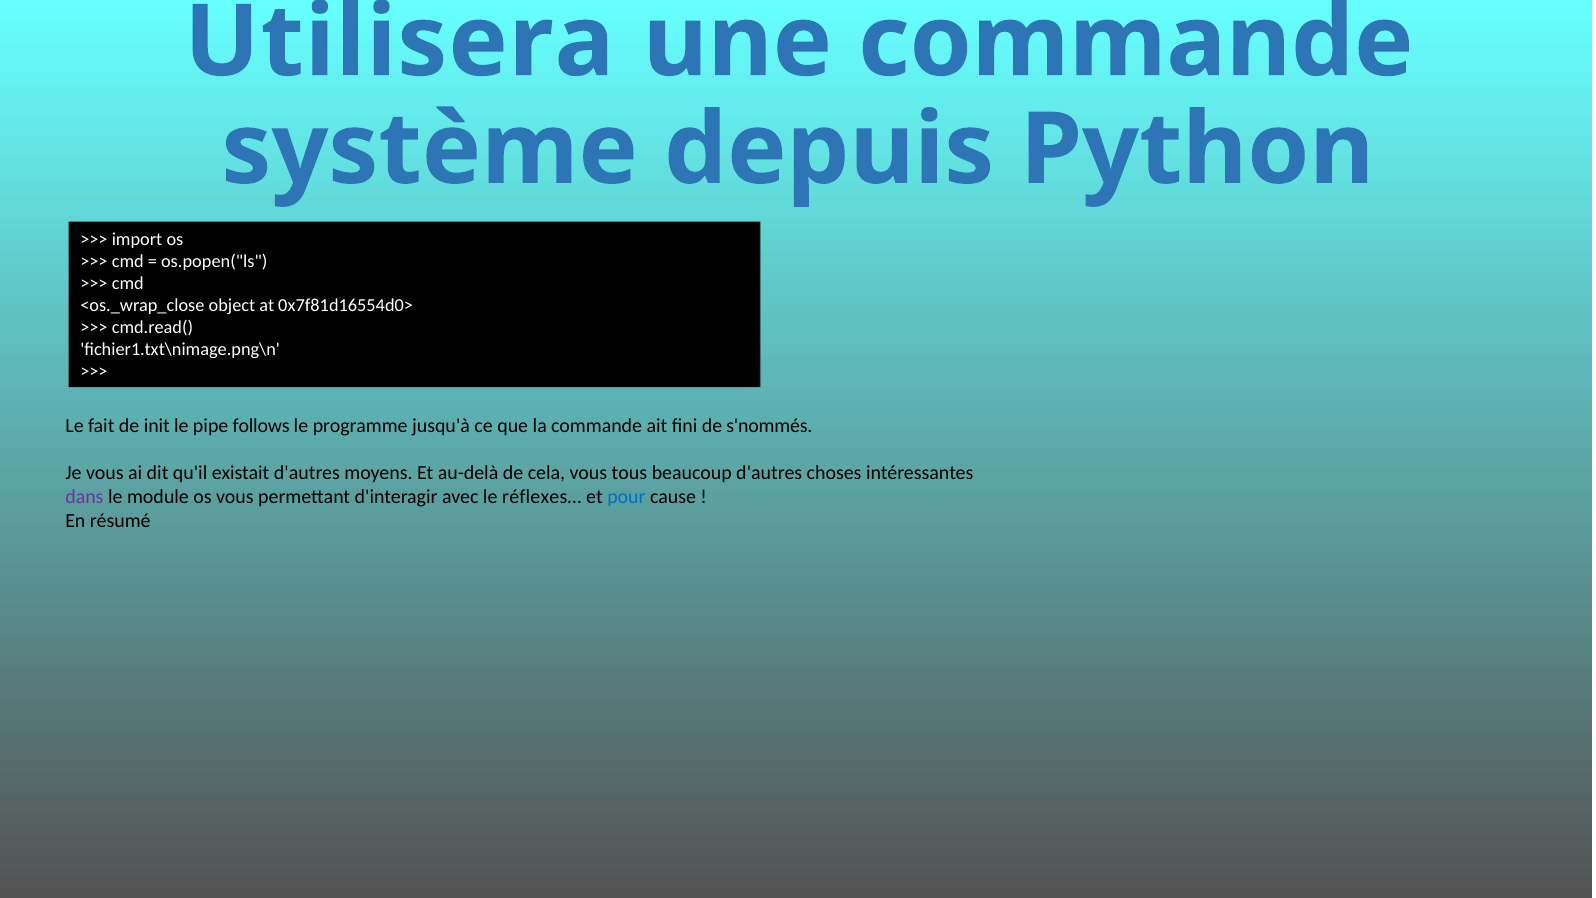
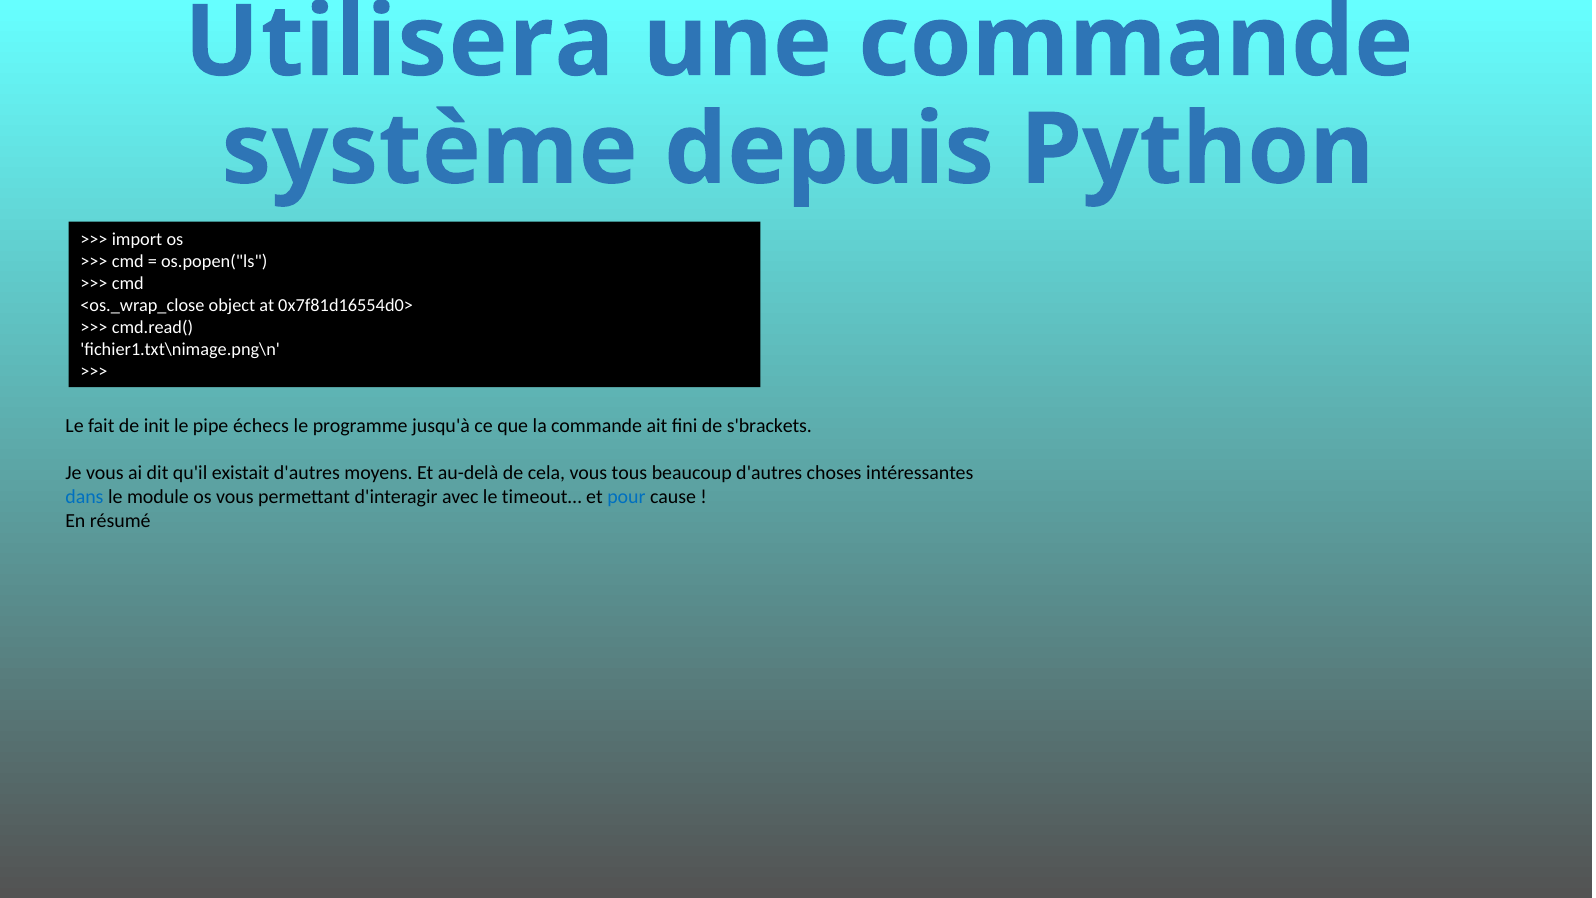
follows: follows -> échecs (261, 425)
s'nommés: s'nommés -> s'brackets (769, 425)
dans colour: purple -> blue (84, 497)
réflexes…: réflexes… -> timeout… (542, 497)
